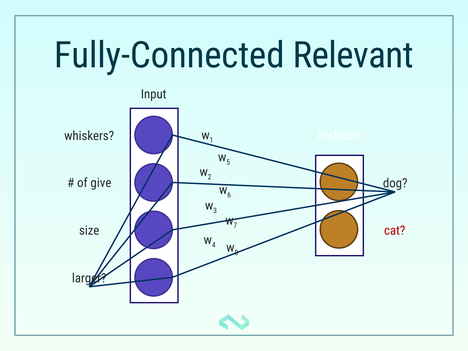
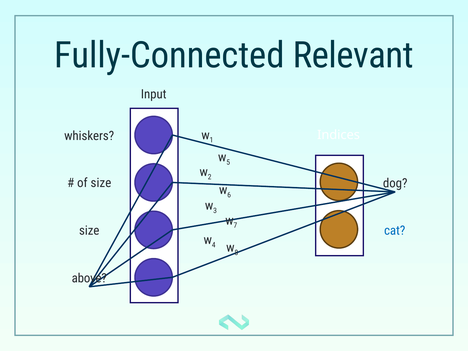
of give: give -> size (101, 183)
cat colour: red -> blue (395, 231)
larger: larger -> above (89, 278)
